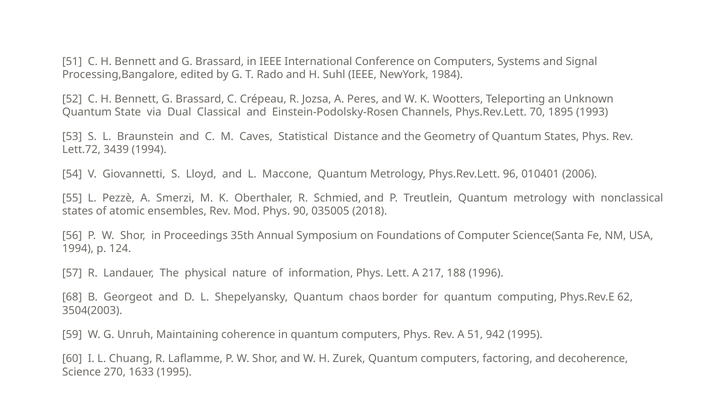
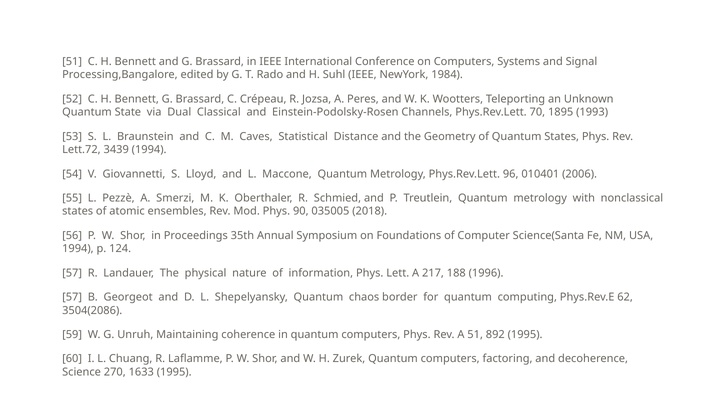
68: 68 -> 57 (72, 298)
3504(2003: 3504(2003 -> 3504(2086 (92, 311)
942: 942 -> 892 (495, 335)
